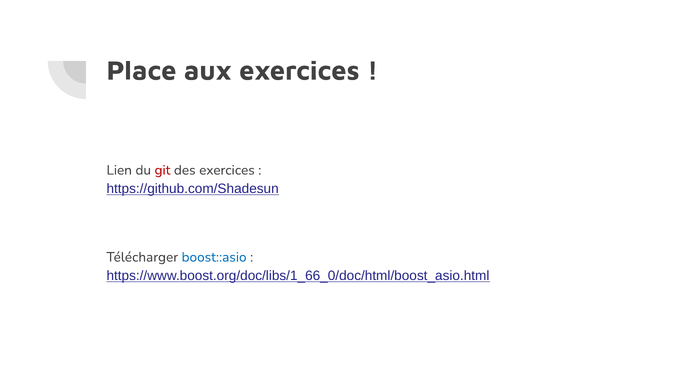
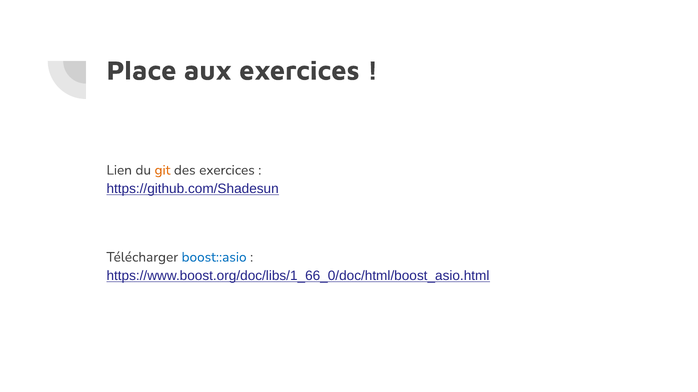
git colour: red -> orange (162, 170)
